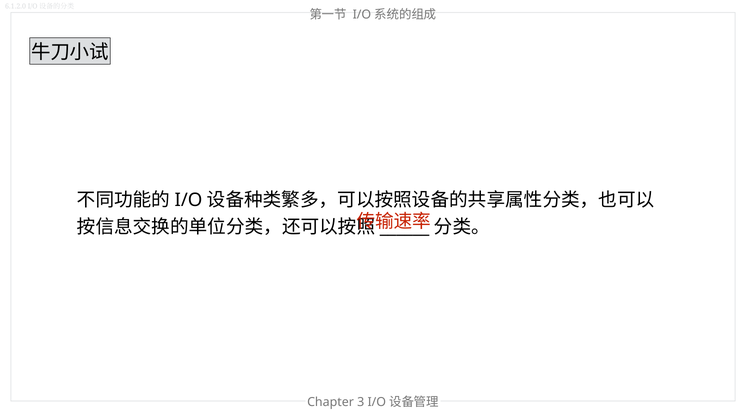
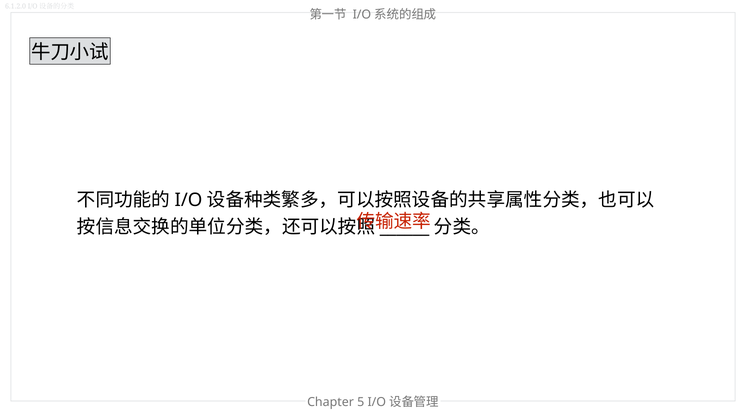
3: 3 -> 5 (361, 402)
